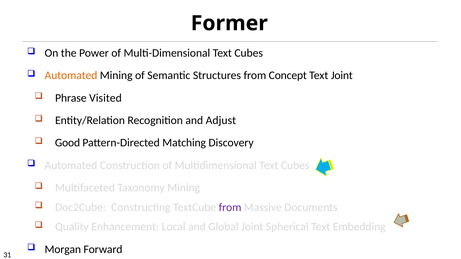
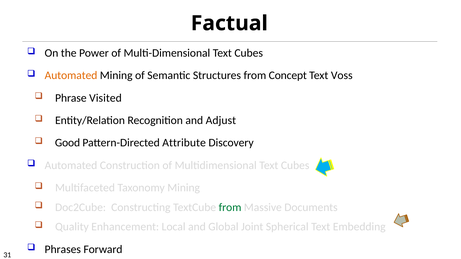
Former: Former -> Factual (229, 23)
Text Joint: Joint -> Voss (342, 76)
Matching: Matching -> Attribute (184, 143)
from colour: purple -> green (230, 207)
Morgan: Morgan -> Phrases (63, 250)
